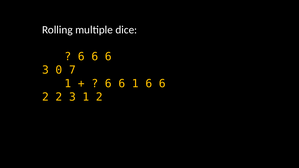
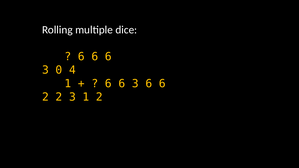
7: 7 -> 4 (72, 70)
1: 1 -> 3 (135, 84)
